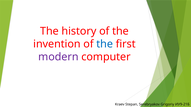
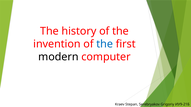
modern colour: purple -> black (58, 57)
